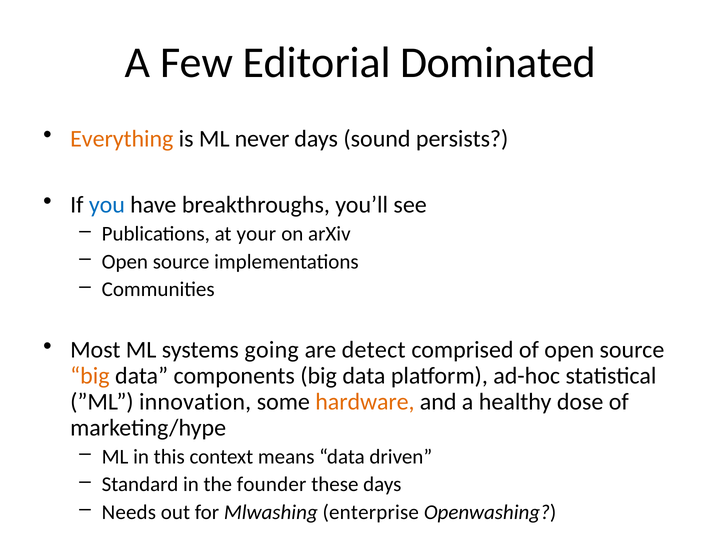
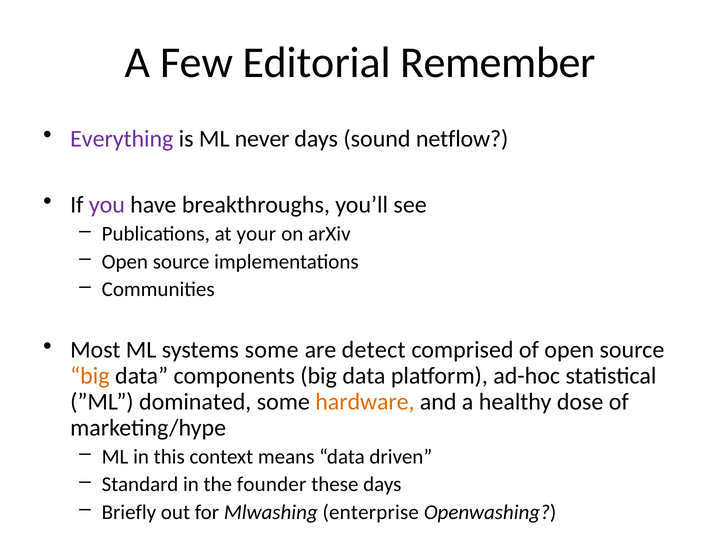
Dominated: Dominated -> Remember (498, 63)
Everything colour: orange -> purple (122, 139)
persists: persists -> netflow (462, 139)
you colour: blue -> purple (107, 205)
systems going: going -> some (272, 350)
innovation: innovation -> dominated (195, 402)
Needs: Needs -> Briefly (129, 512)
